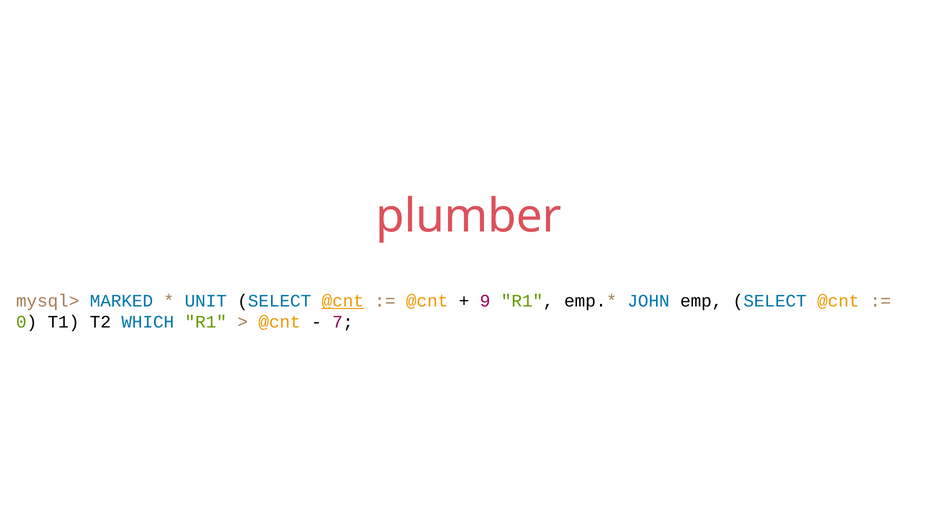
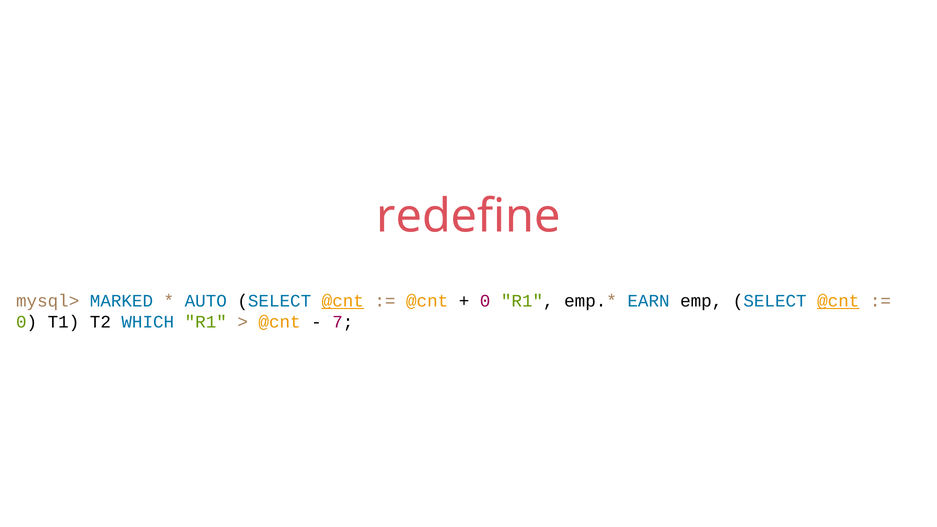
plumber: plumber -> redefine (468, 216)
UNIT: UNIT -> AUTO (206, 301)
9: 9 -> 0 (485, 301)
JOHN: JOHN -> EARN (649, 301)
@cnt underline: none -> present (838, 301)
